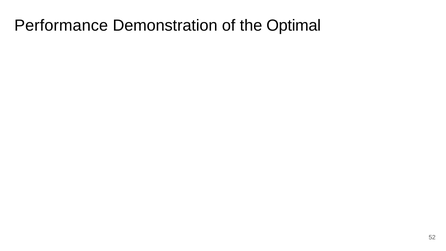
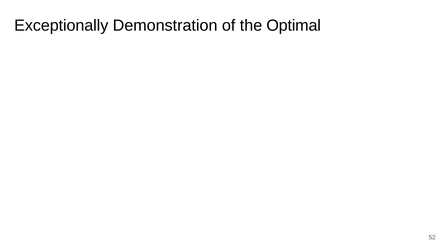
Performance: Performance -> Exceptionally (61, 25)
